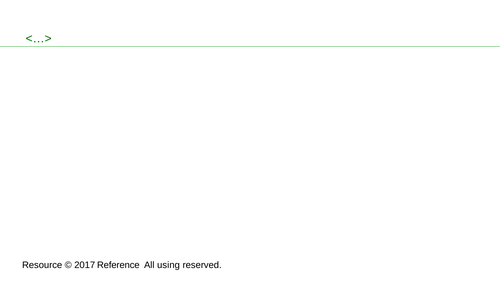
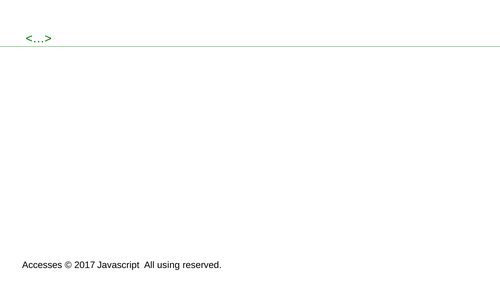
Resource: Resource -> Accesses (42, 266)
Reference: Reference -> Javascript (118, 266)
